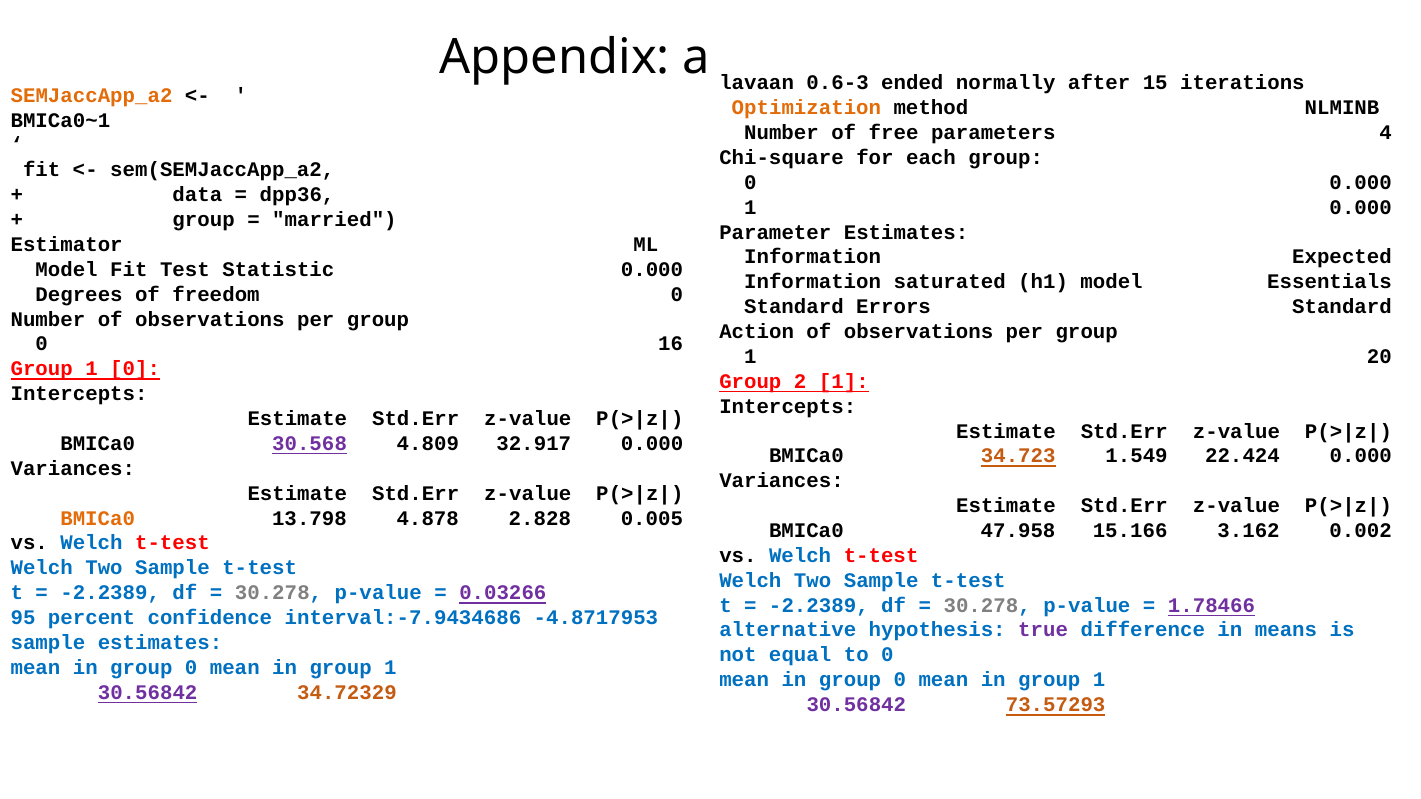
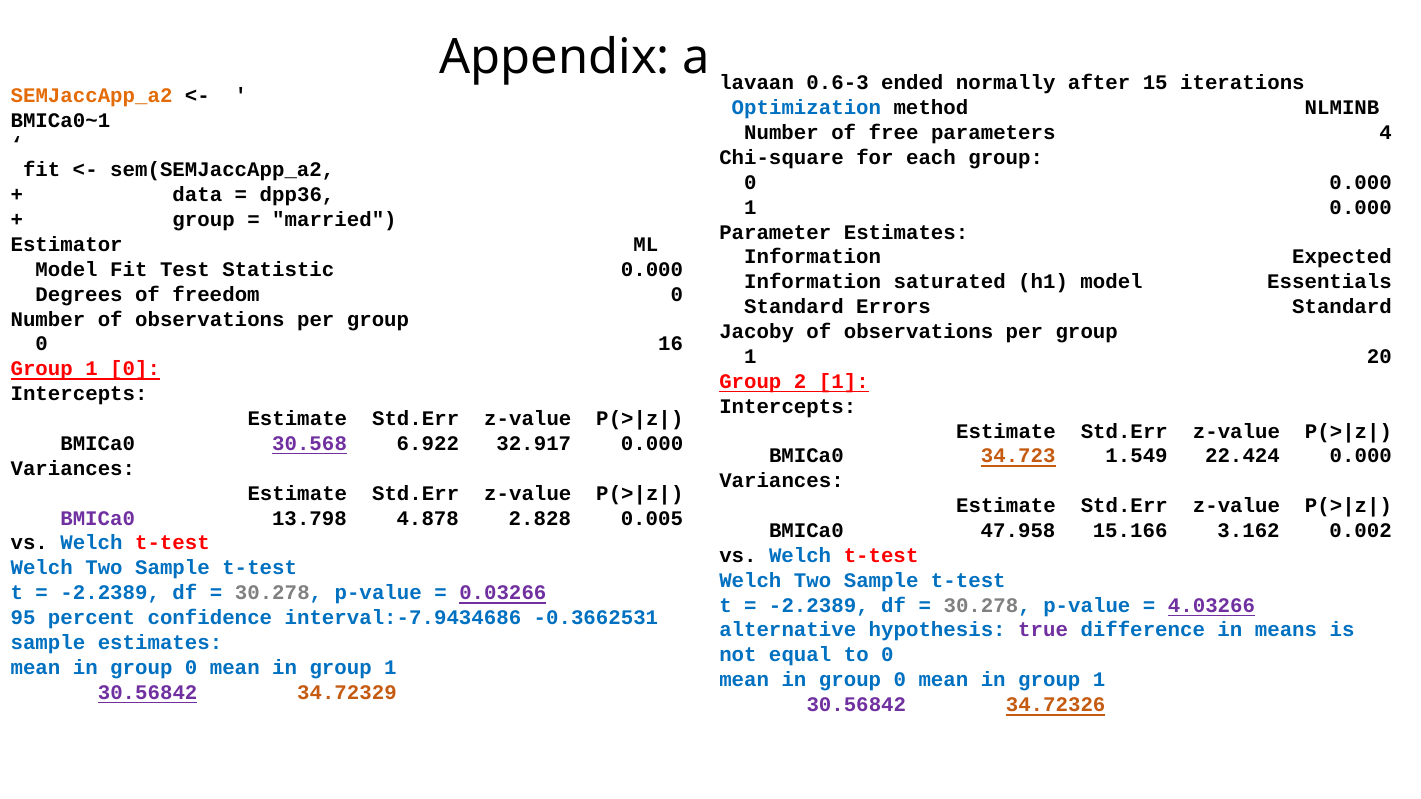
Optimization colour: orange -> blue (806, 108)
Action: Action -> Jacoby (757, 332)
4.809: 4.809 -> 6.922 (428, 444)
BMICa0 colour: orange -> purple (98, 518)
1.78466: 1.78466 -> 4.03266 (1212, 605)
-4.8717953: -4.8717953 -> -0.3662531 (596, 618)
73.57293: 73.57293 -> 34.72326 (1056, 705)
